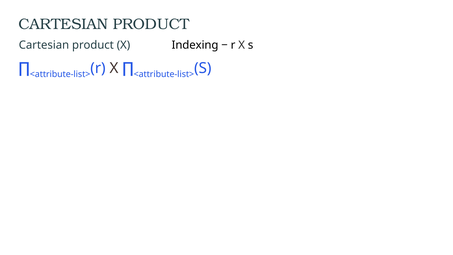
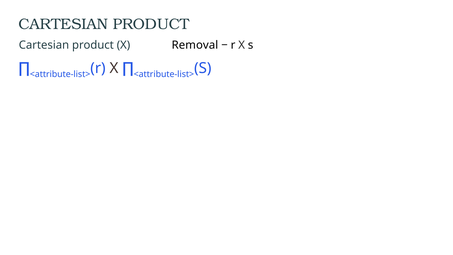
Indexing: Indexing -> Removal (195, 45)
